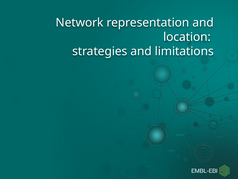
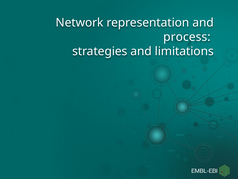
location: location -> process (187, 37)
